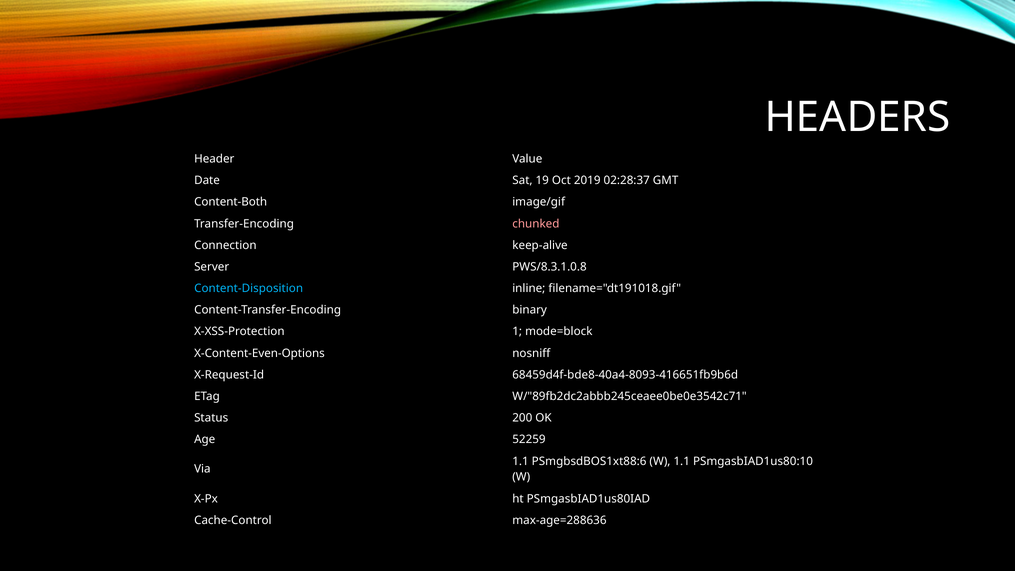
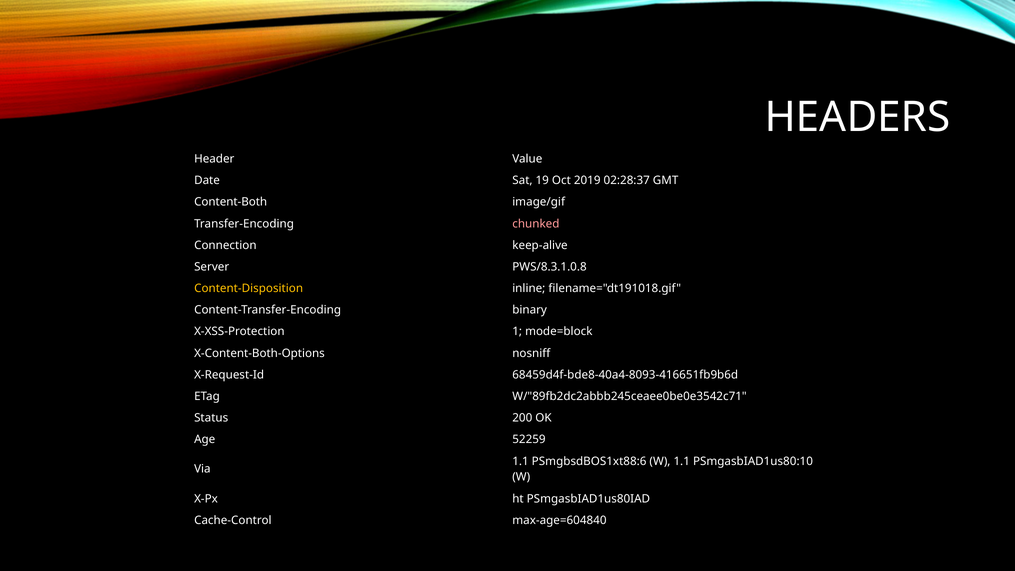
Content-Disposition colour: light blue -> yellow (249, 288)
X-Content-Even-Options: X-Content-Even-Options -> X-Content-Both-Options (259, 353)
max-age=288636: max-age=288636 -> max-age=604840 (559, 520)
